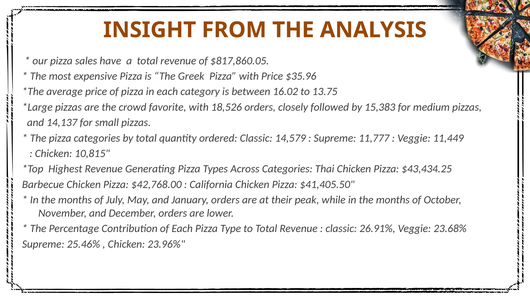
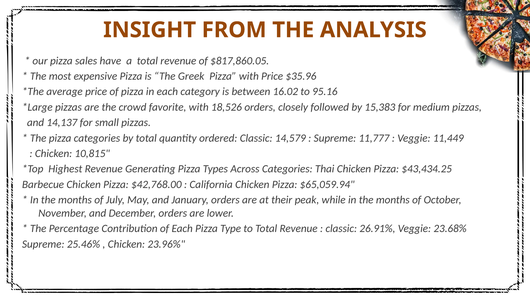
13.75: 13.75 -> 95.16 (325, 92)
$41,405.50: $41,405.50 -> $65,059.94 (327, 185)
